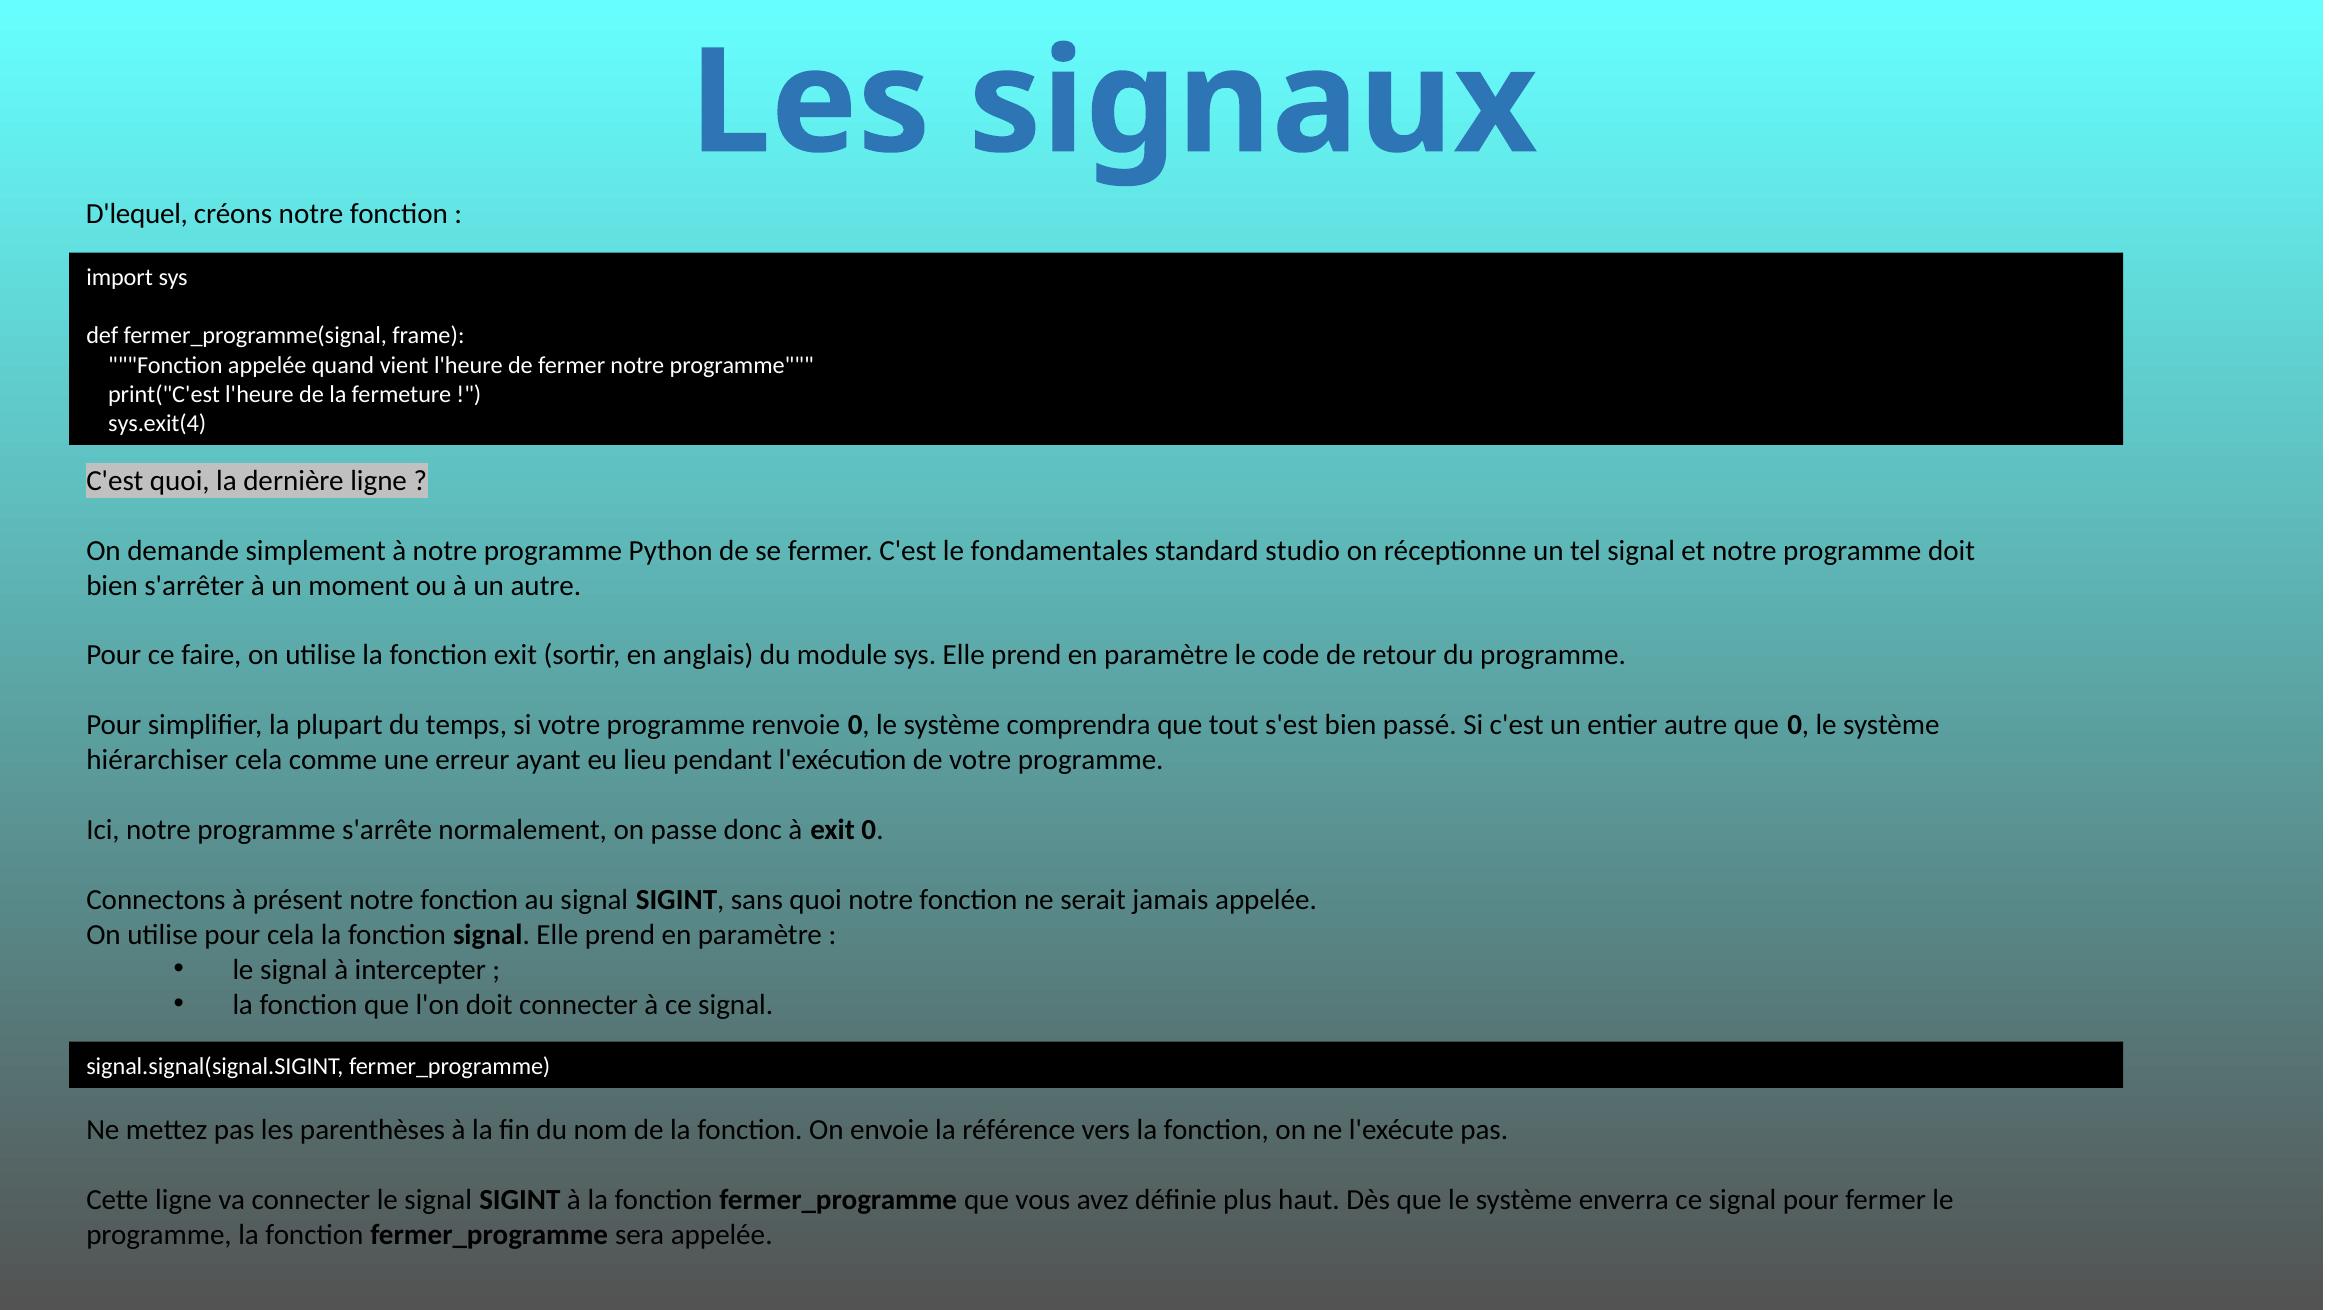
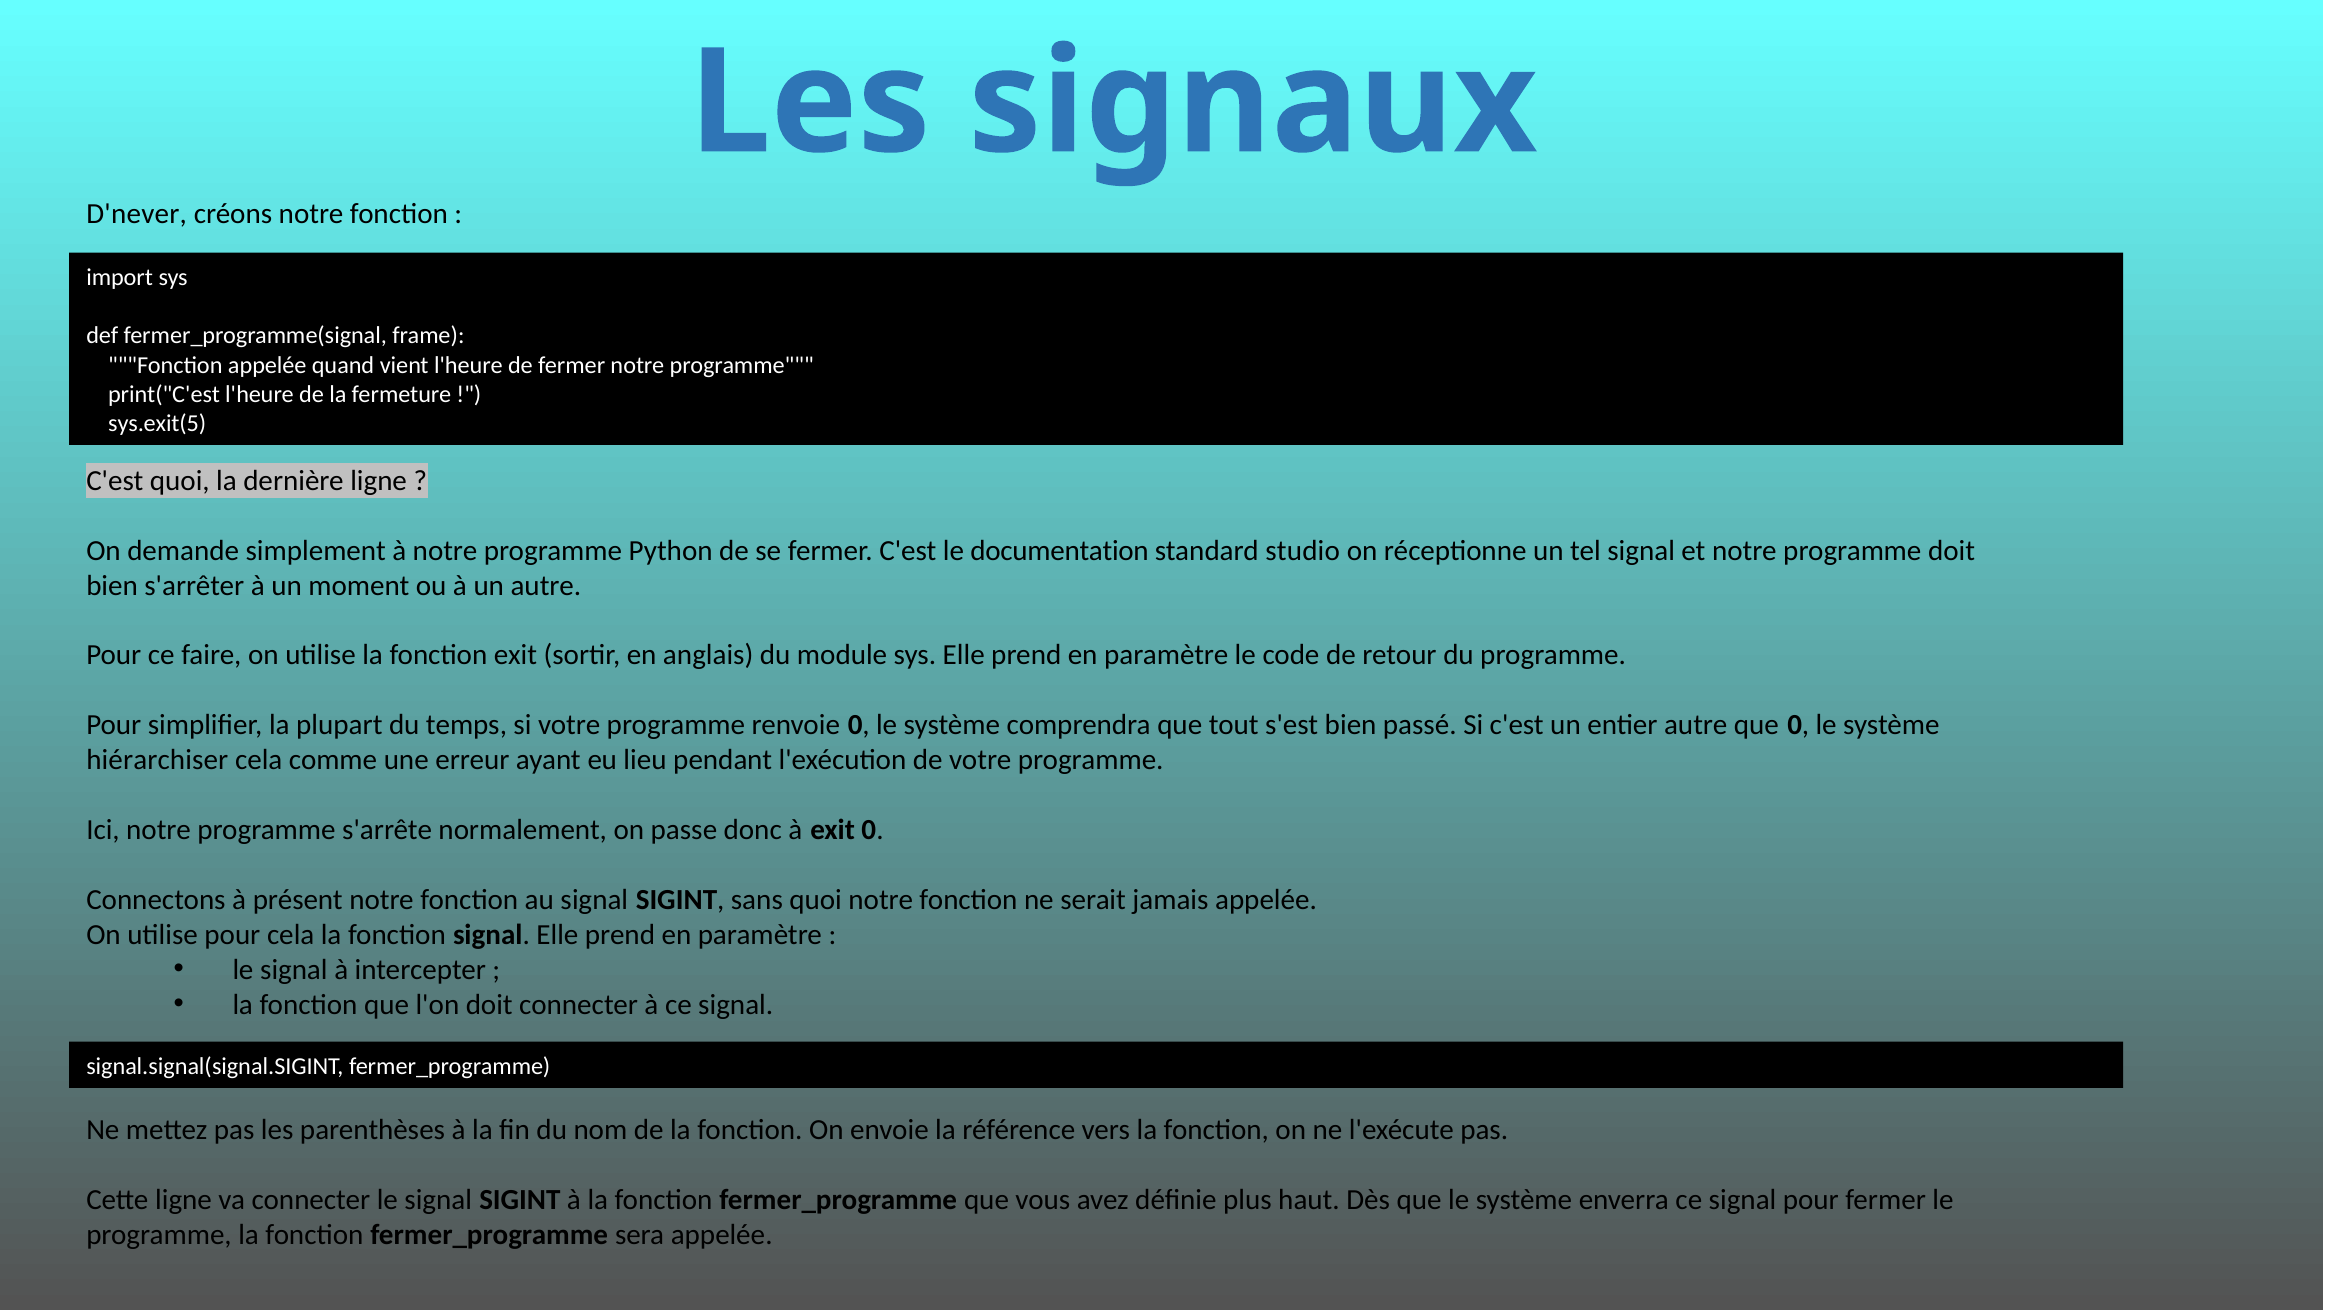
D'lequel: D'lequel -> D'never (137, 214)
sys.exit(4: sys.exit(4 -> sys.exit(5 (157, 423)
fondamentales: fondamentales -> documentation (1060, 551)
